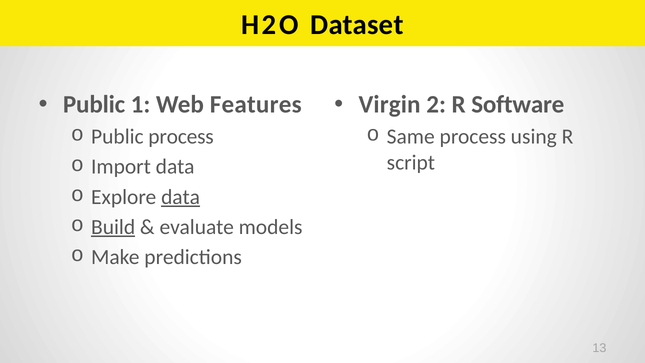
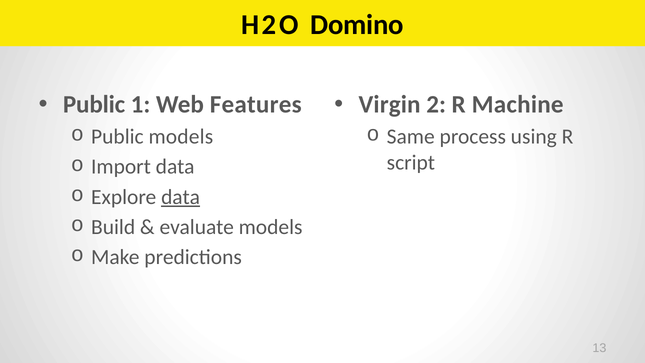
Dataset: Dataset -> Domino (357, 25)
Software: Software -> Machine (518, 105)
Public process: process -> models (181, 137)
Build underline: present -> none (113, 227)
